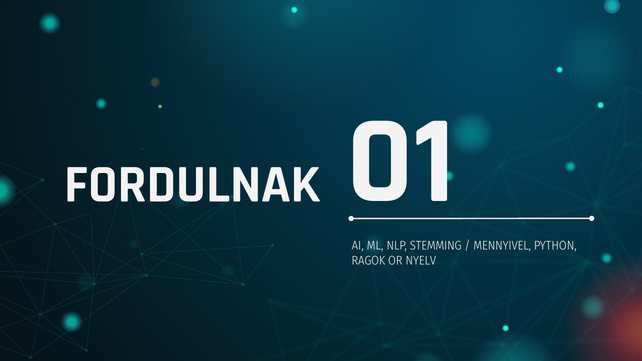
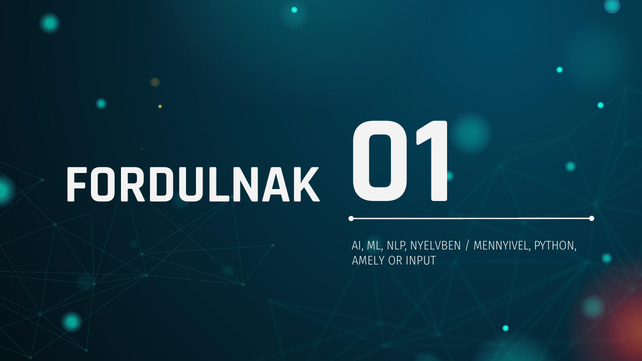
STEMMING: STEMMING -> NYELVBEN (436, 246)
RAGOK: RAGOK -> AMELY (368, 261)
NYELV: NYELV -> INPUT (421, 261)
